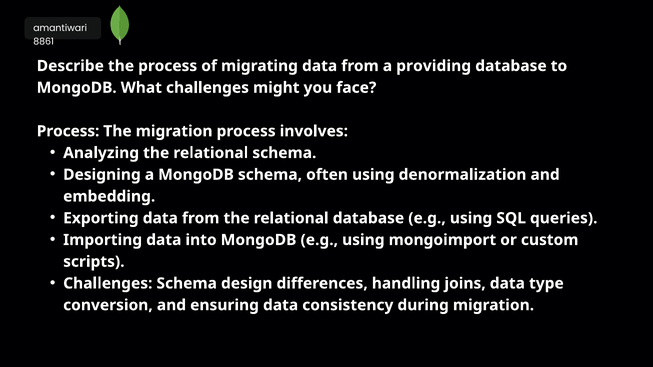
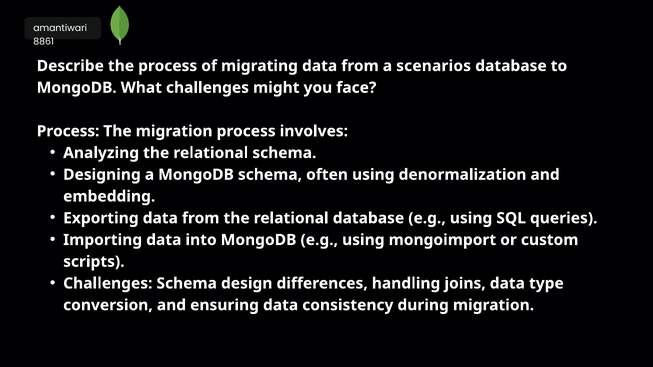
providing: providing -> scenarios (434, 66)
